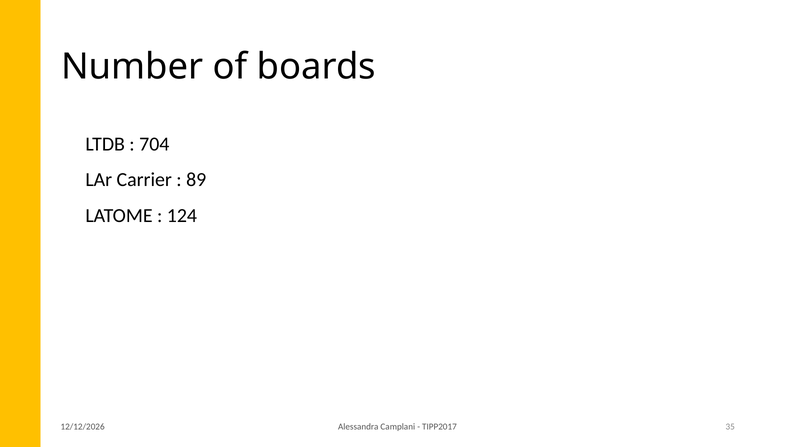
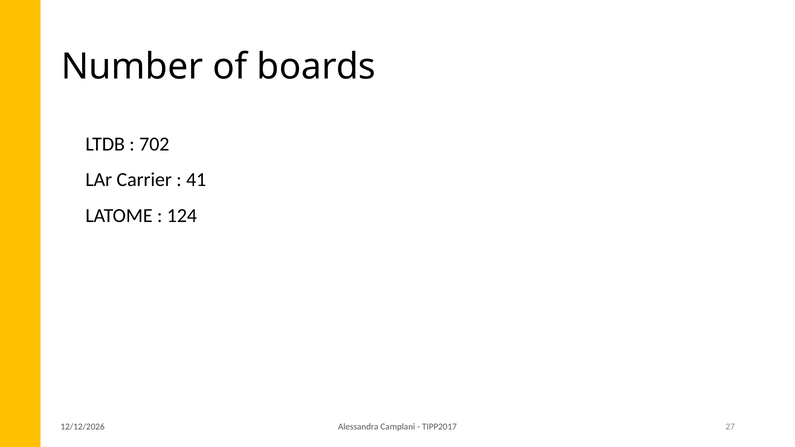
704: 704 -> 702 (154, 144)
89: 89 -> 41 (196, 180)
35: 35 -> 27 (730, 427)
